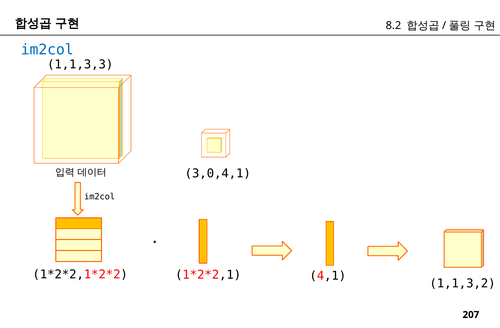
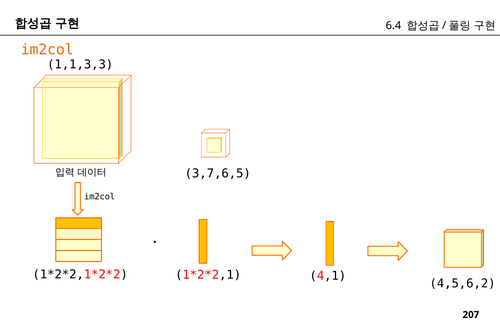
8.2: 8.2 -> 6.4 (393, 26)
im2col colour: blue -> orange (47, 50)
3,0,4,1: 3,0,4,1 -> 3,7,6,5 (218, 174)
1,1,3,2: 1,1,3,2 -> 4,5,6,2 (463, 284)
